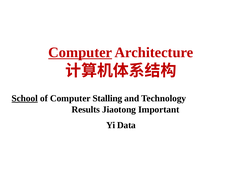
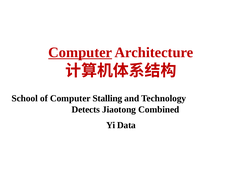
School underline: present -> none (25, 98)
Results: Results -> Detects (86, 109)
Important: Important -> Combined (159, 109)
